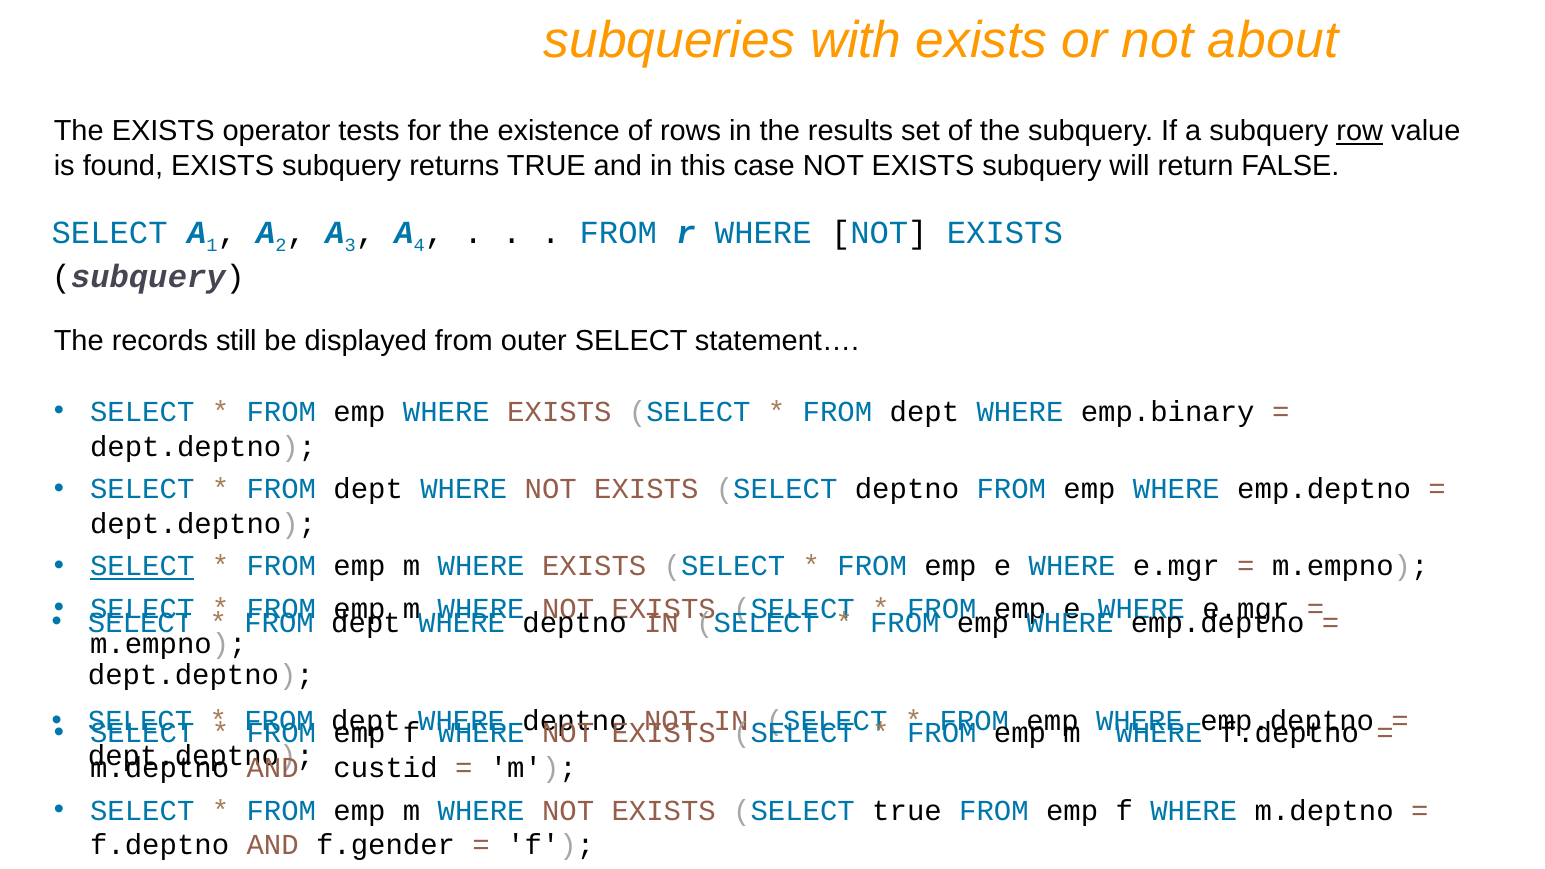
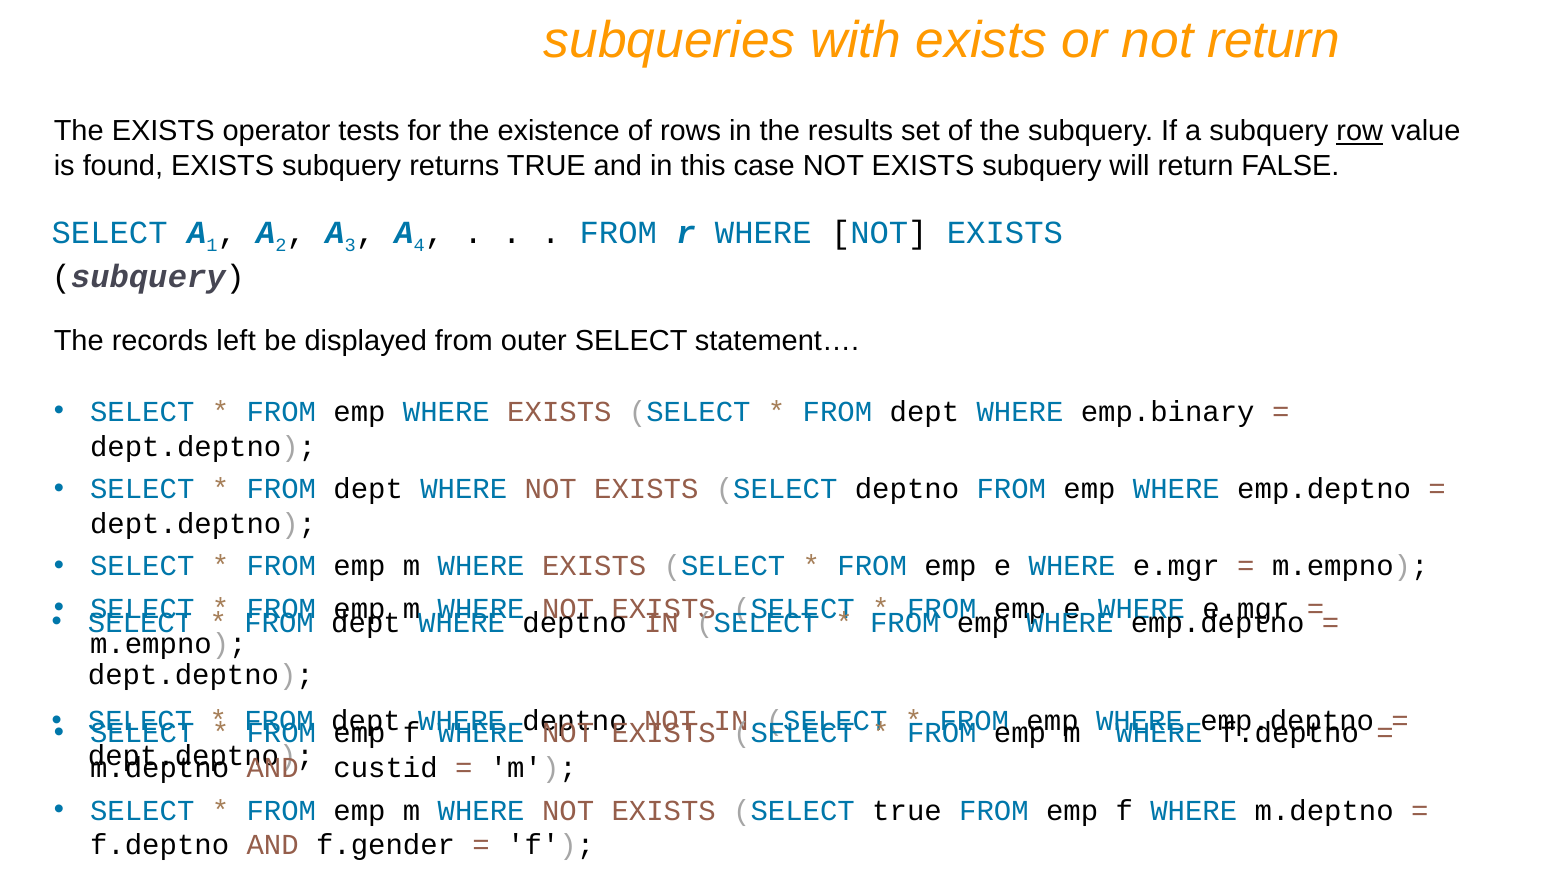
not about: about -> return (1274, 40)
still: still -> left (236, 341)
SELECT underline: present -> none (142, 566)
